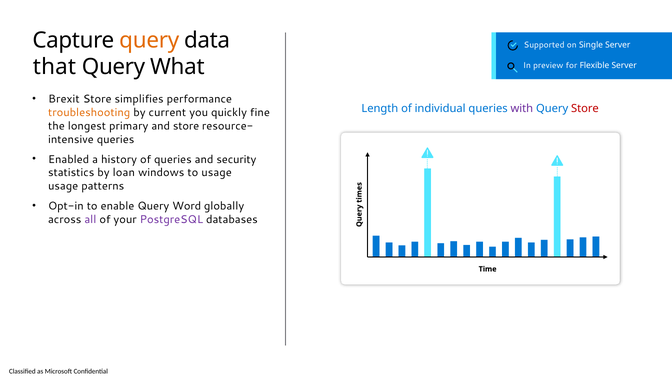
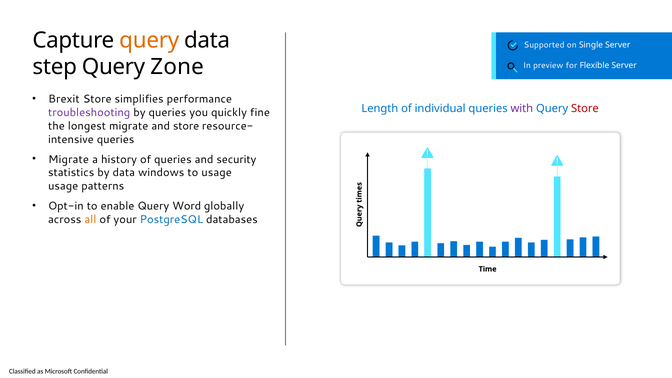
that: that -> step (55, 67)
What: What -> Zone (177, 67)
troubleshooting colour: orange -> purple (89, 113)
by current: current -> queries (167, 113)
longest primary: primary -> migrate (129, 126)
Enabled: Enabled -> Migrate (69, 159)
by loan: loan -> data (124, 173)
all colour: purple -> orange (90, 219)
PostgreSQL colour: purple -> blue (171, 219)
